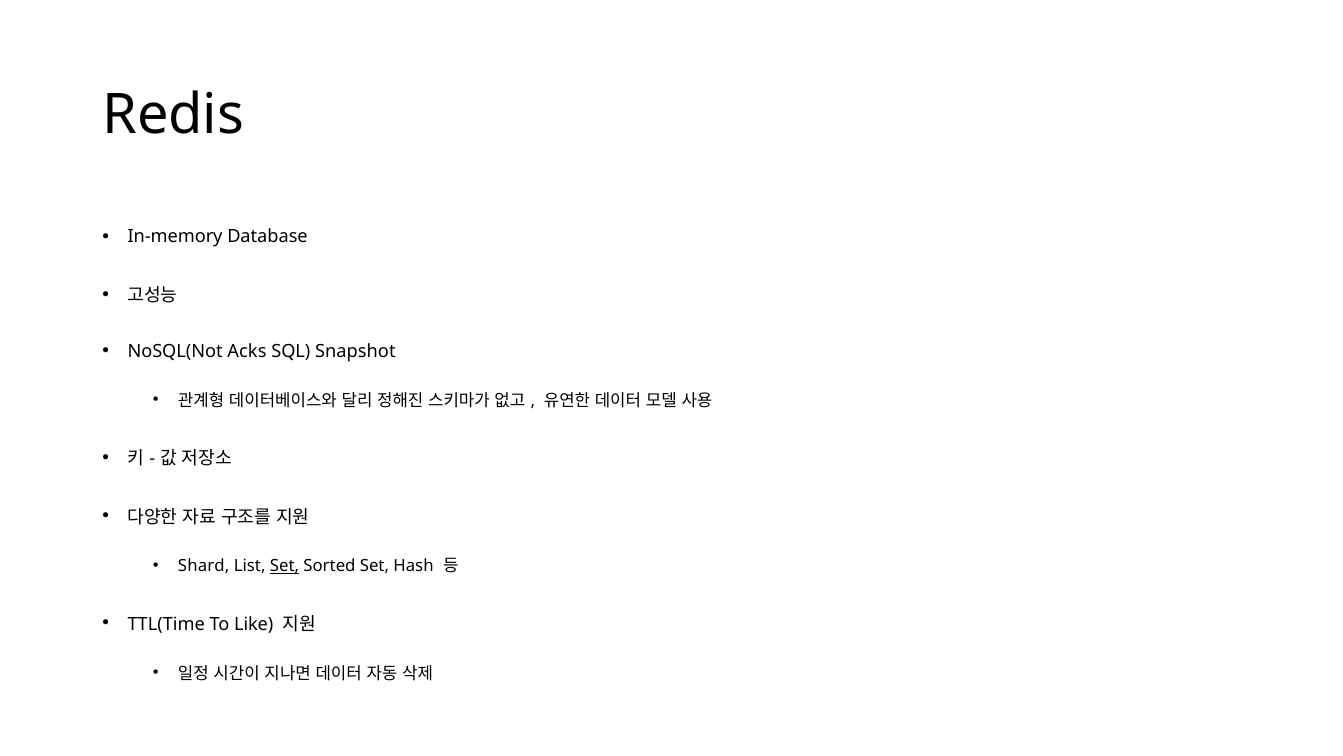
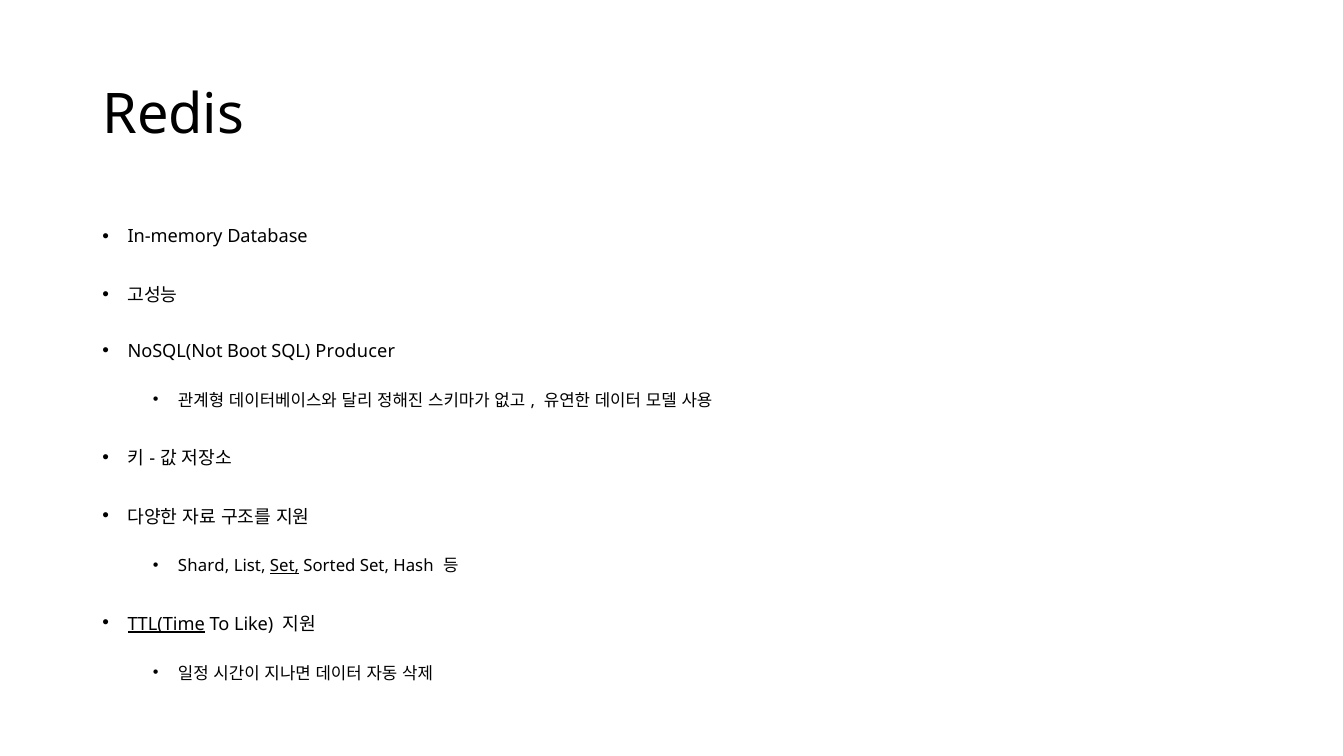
Acks: Acks -> Boot (247, 351)
Snapshot: Snapshot -> Producer (355, 351)
TTL(Time underline: none -> present (166, 624)
